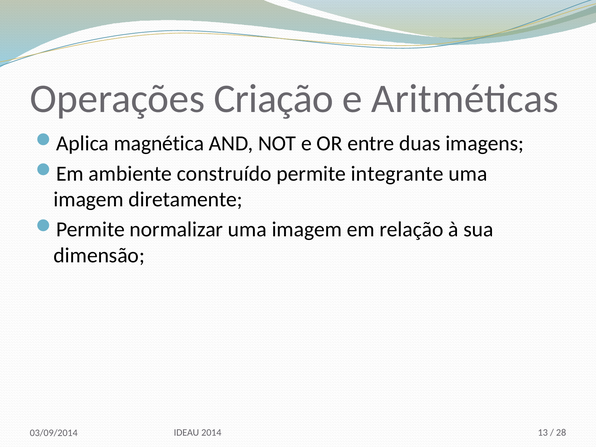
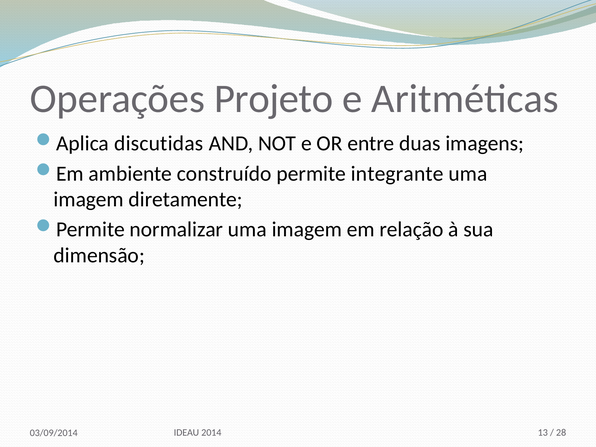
Criação: Criação -> Projeto (274, 99)
magnética: magnética -> discutidas (159, 143)
